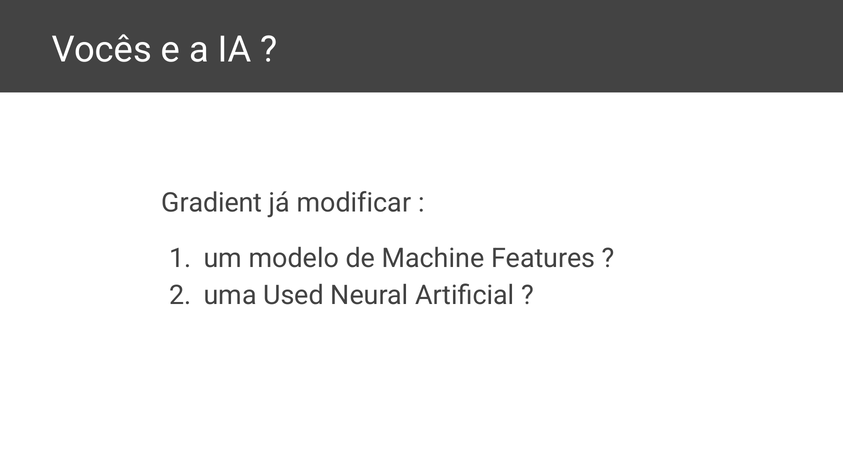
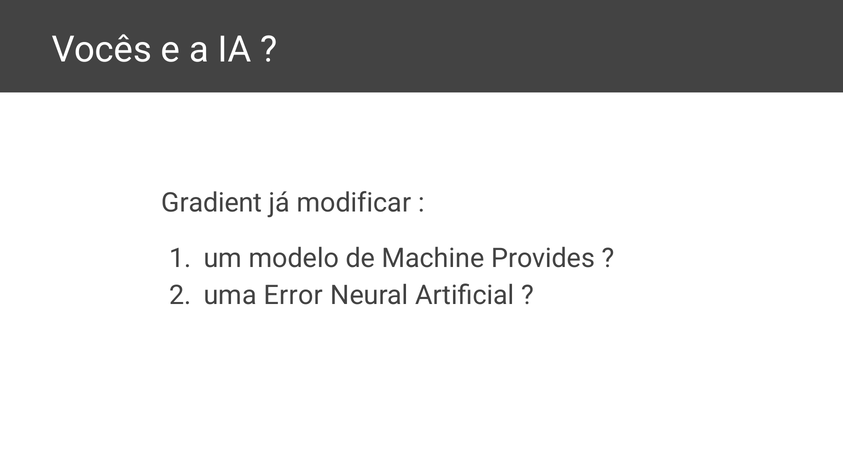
Features: Features -> Provides (543, 259)
Used: Used -> Error (293, 296)
